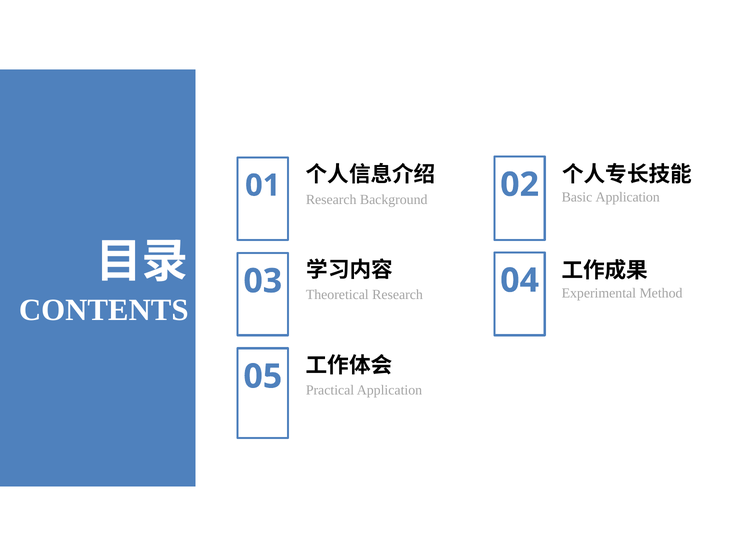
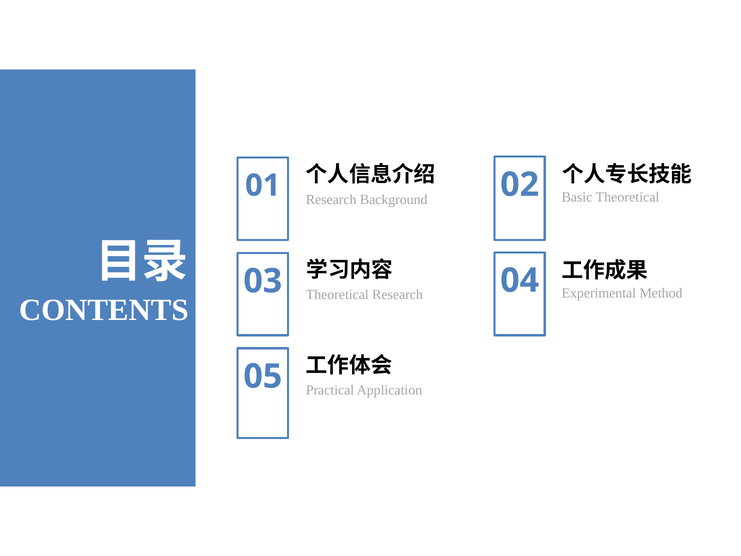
Basic Application: Application -> Theoretical (628, 197)
